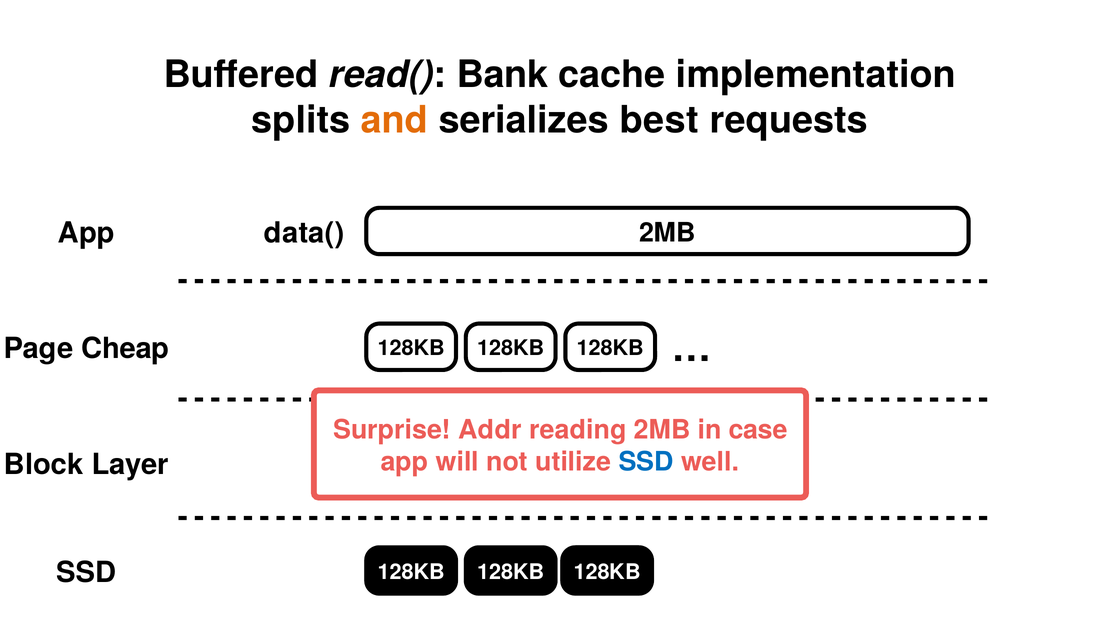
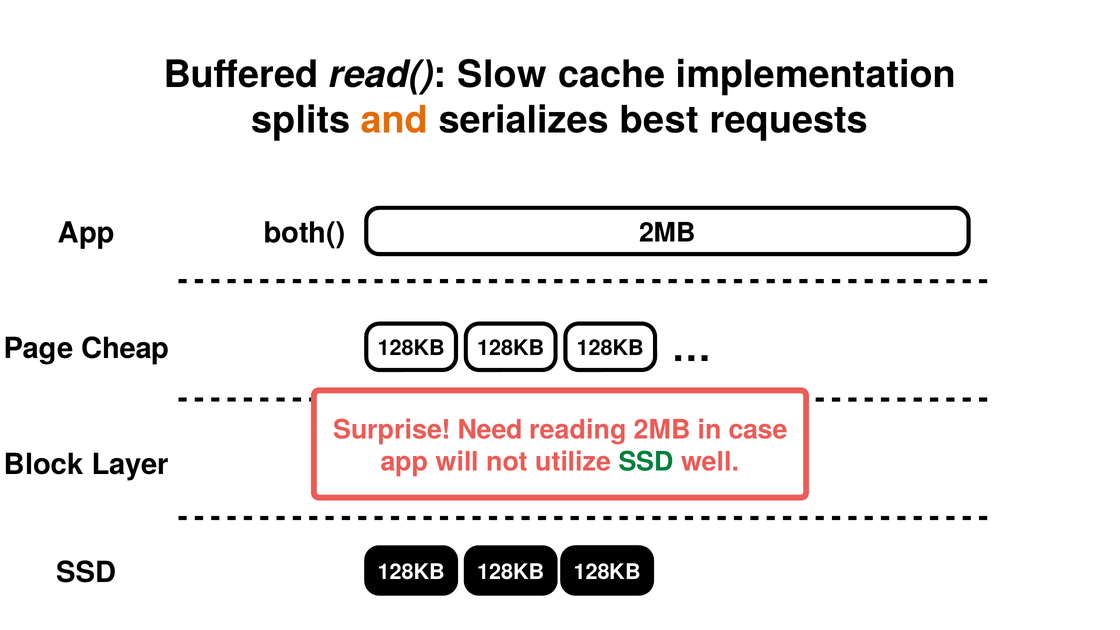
Bank: Bank -> Slow (502, 75)
data(: data( -> both( (305, 233)
Addr: Addr -> Need (490, 430)
SSD colour: blue -> green (646, 462)
